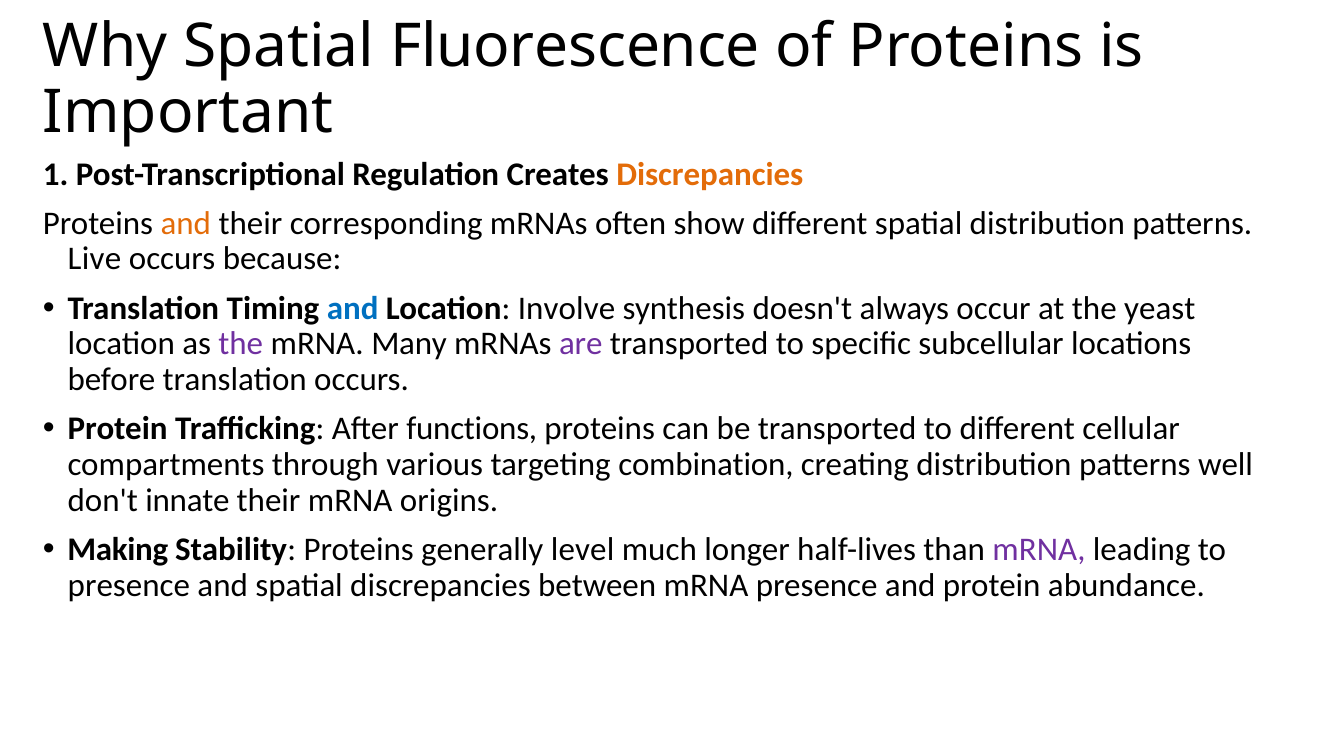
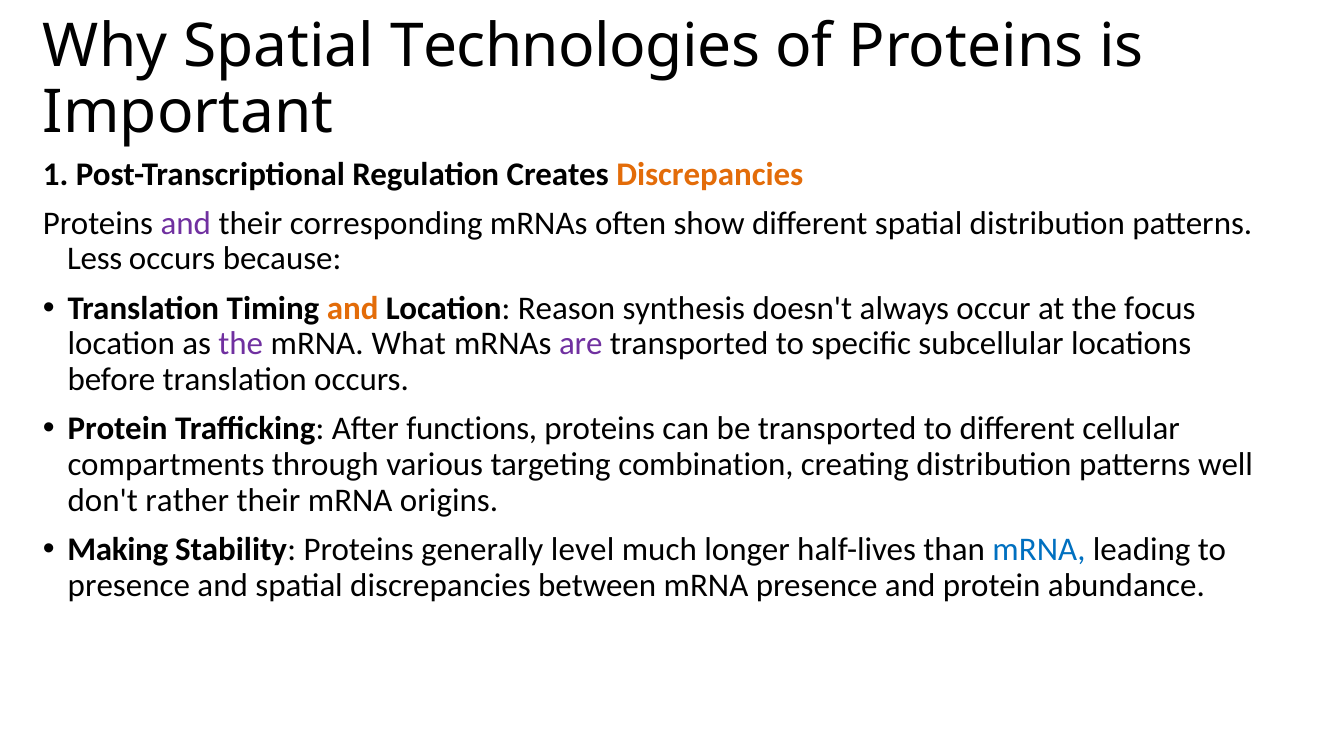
Fluorescence: Fluorescence -> Technologies (575, 47)
and colour: orange -> purple (186, 224)
Live: Live -> Less (95, 259)
and colour: blue -> orange (353, 309)
Involve: Involve -> Reason (567, 309)
yeast: yeast -> focus (1160, 309)
Many: Many -> What (409, 344)
innate: innate -> rather (187, 501)
mRNA colour: purple -> blue (1039, 550)
